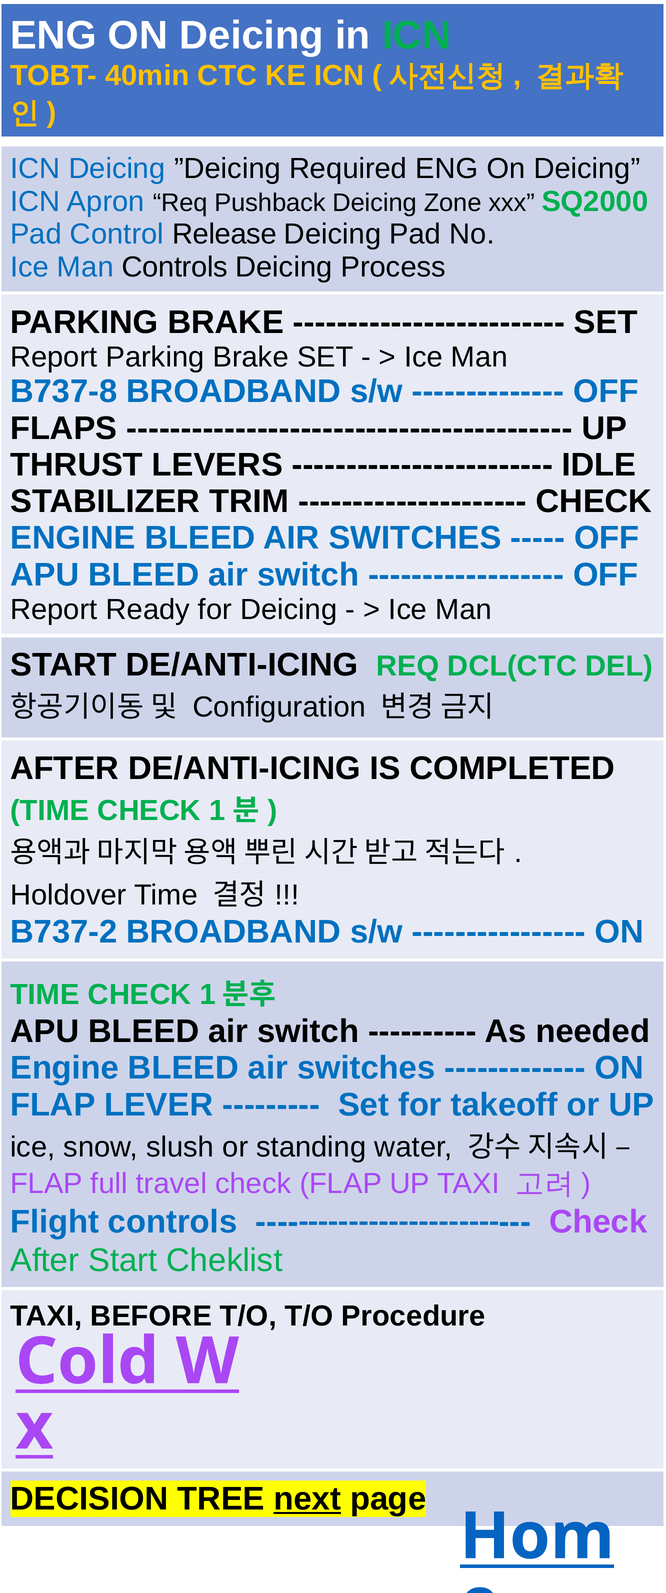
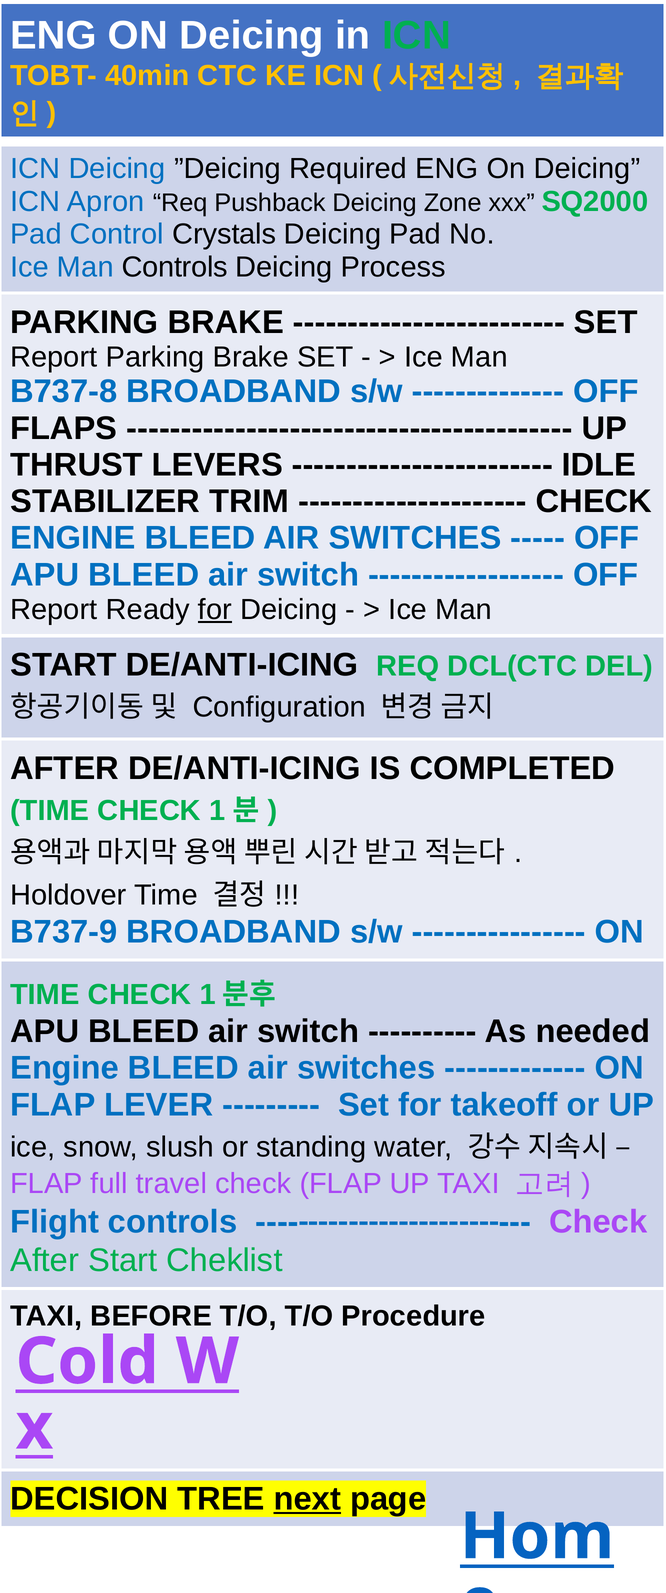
Release: Release -> Crystals (224, 234)
for underline: none -> present (215, 610)
B737-2: B737-2 -> B737-9 (64, 932)
